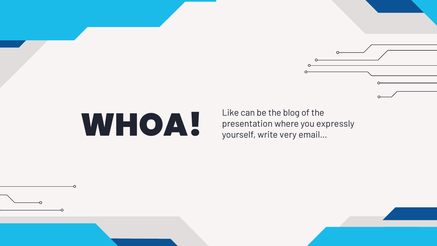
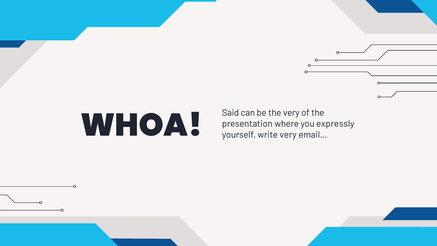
Like: Like -> Said (230, 113)
the blog: blog -> very (291, 113)
